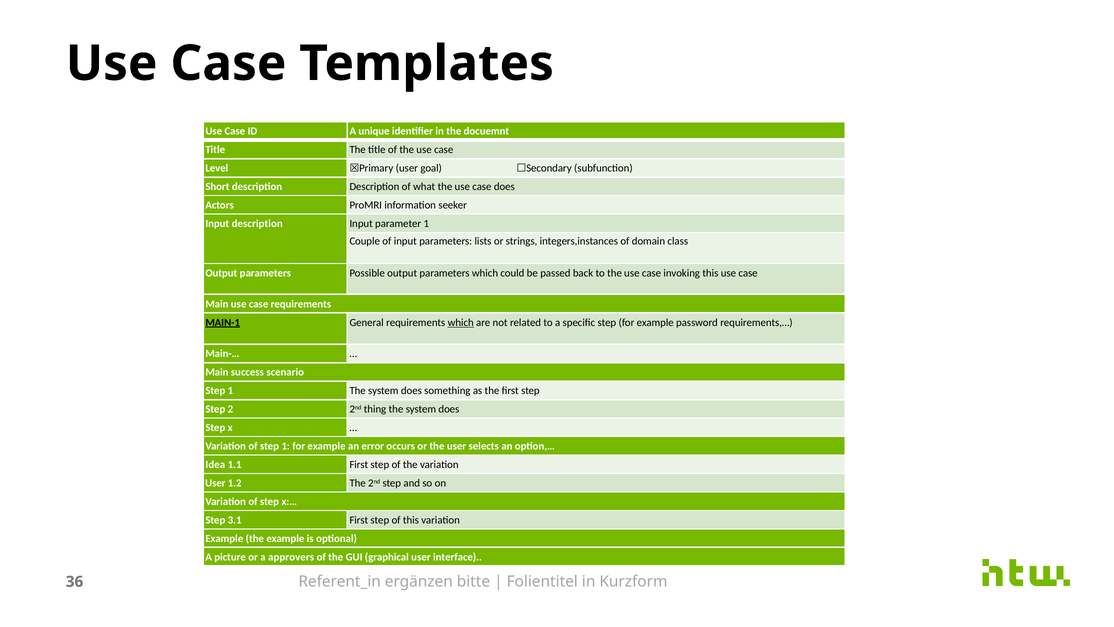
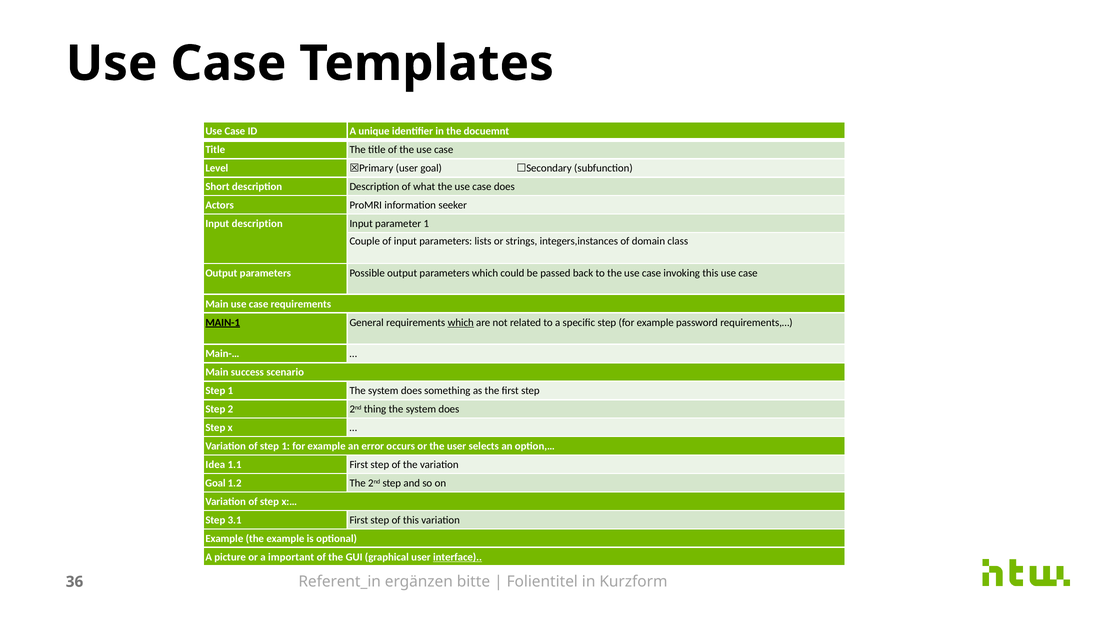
User: User -> Goal (215, 483)
approvers: approvers -> important (291, 557)
interface underline: none -> present (458, 557)
